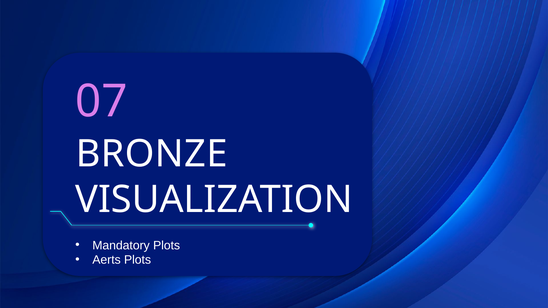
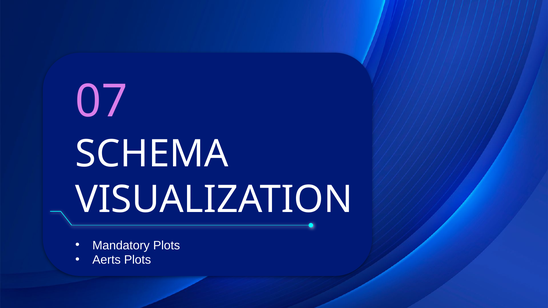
BRONZE: BRONZE -> SCHEMA (152, 154)
